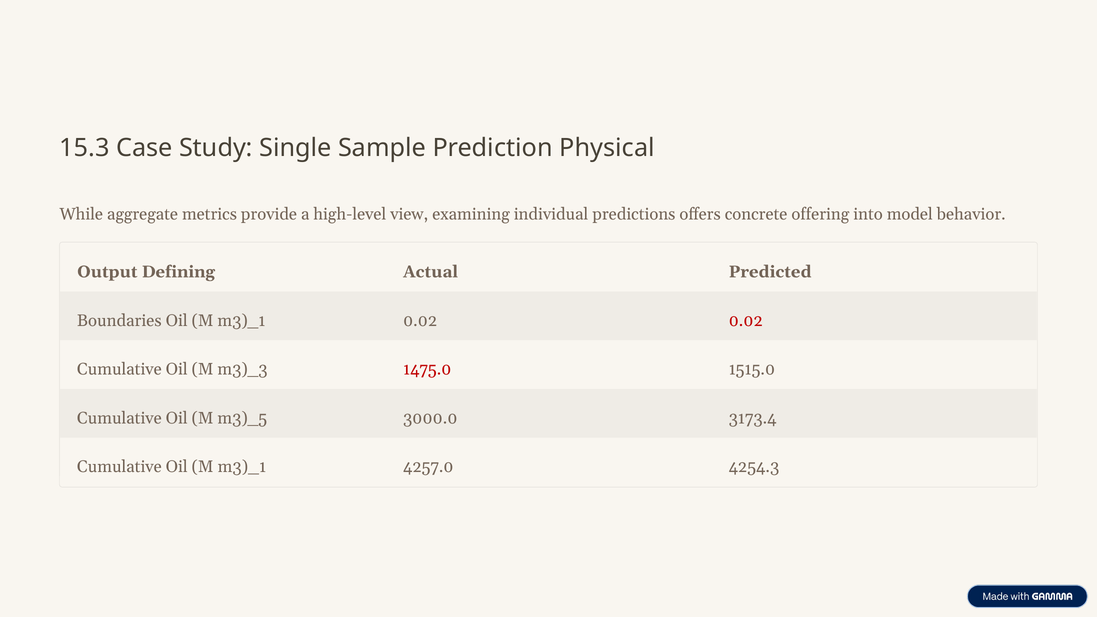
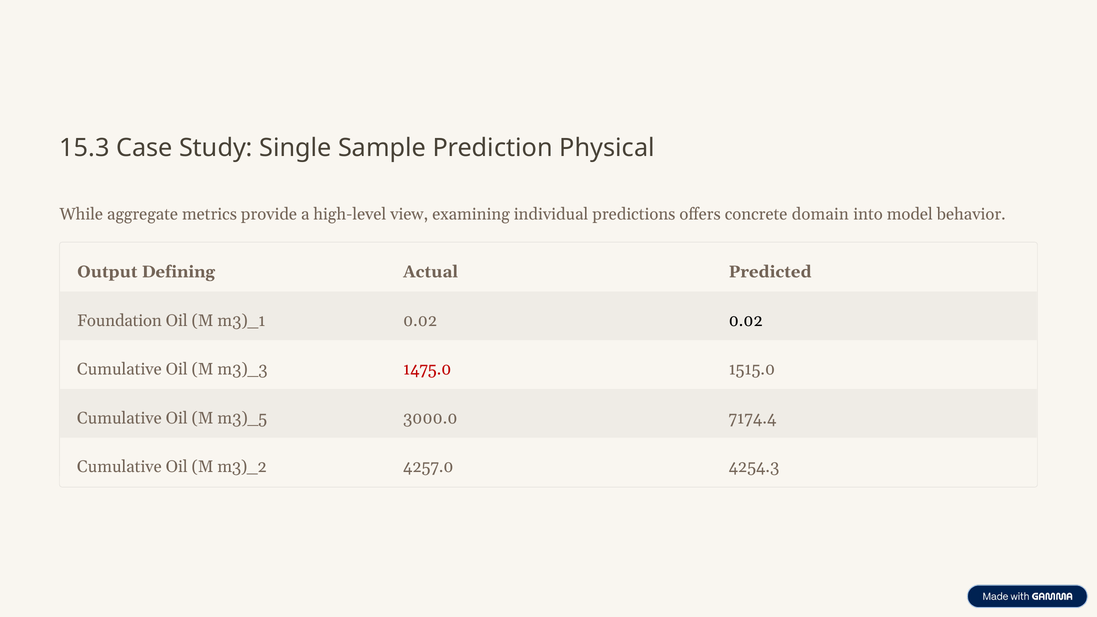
offering: offering -> domain (820, 214)
Boundaries: Boundaries -> Foundation (119, 321)
0.02 colour: red -> black (746, 321)
3173.4: 3173.4 -> 7174.4 (753, 418)
Cumulative Oil M m3)_1: m3)_1 -> m3)_2 (242, 467)
